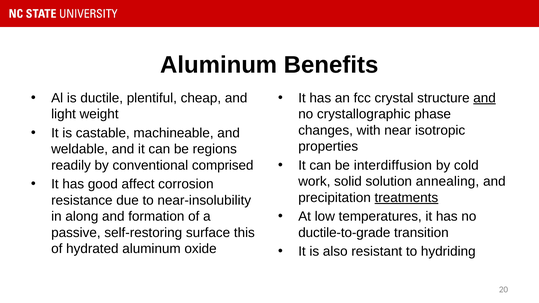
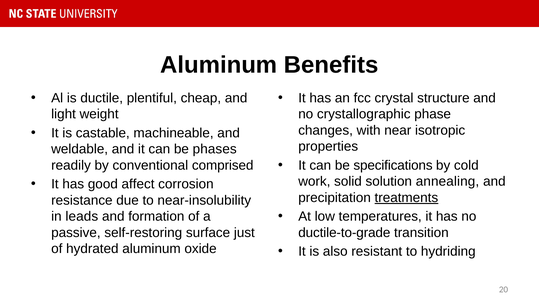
and underline: present -> none (485, 98)
regions: regions -> phases (215, 149)
interdiffusion: interdiffusion -> specifications (393, 165)
along: along -> leads (82, 217)
this: this -> just (244, 233)
